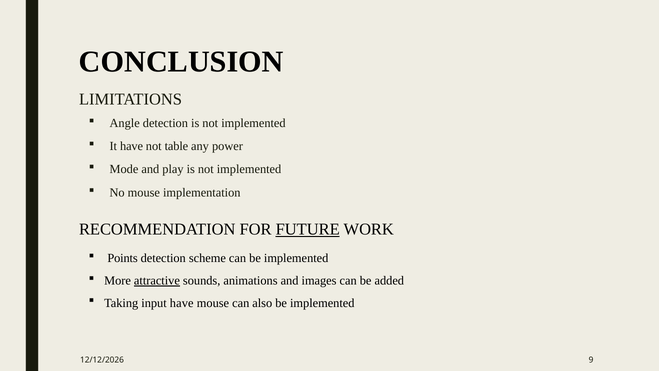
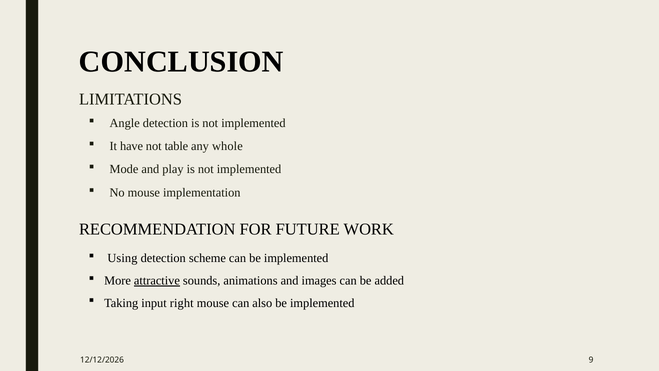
power: power -> whole (227, 146)
FUTURE underline: present -> none (308, 229)
Points: Points -> Using (122, 258)
input have: have -> right (182, 303)
